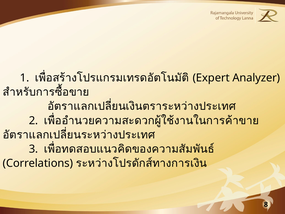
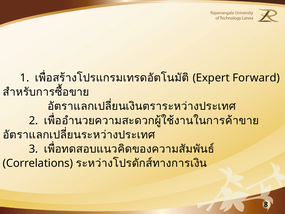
Analyzer: Analyzer -> Forward (256, 78)
